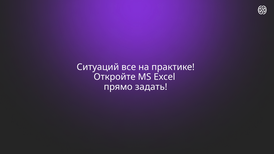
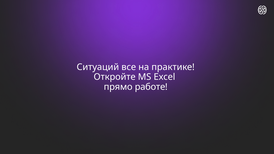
задать: задать -> работе (151, 87)
